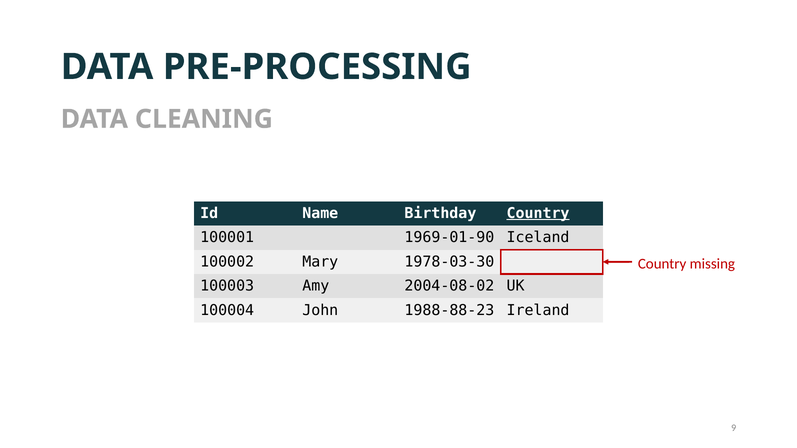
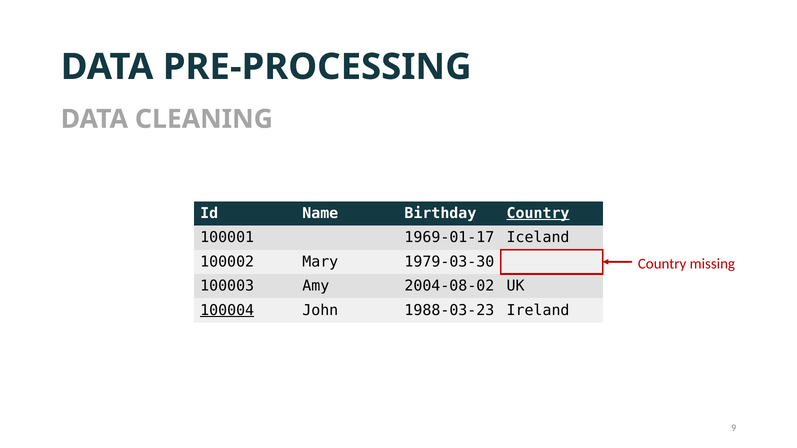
1969-01-90: 1969-01-90 -> 1969-01-17 (449, 238)
1978-03-30: 1978-03-30 -> 1979-03-30 (449, 262)
100004 underline: none -> present (227, 310)
1988-88-23: 1988-88-23 -> 1988-03-23 (449, 310)
